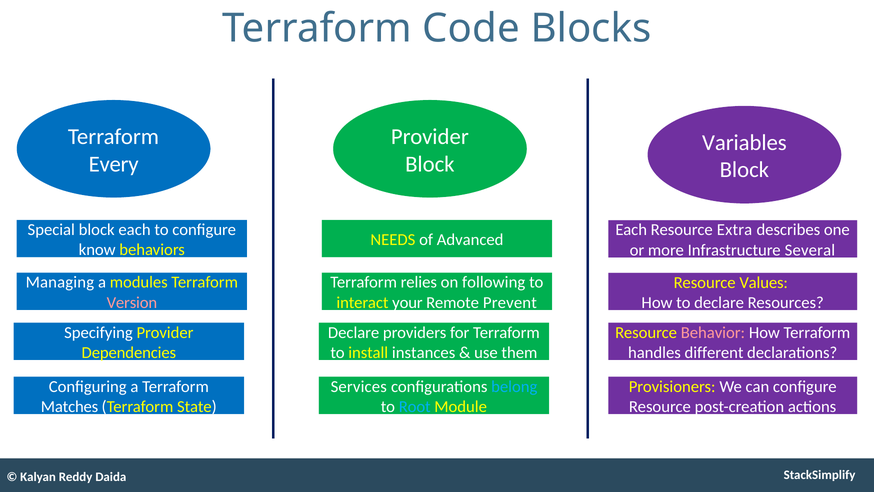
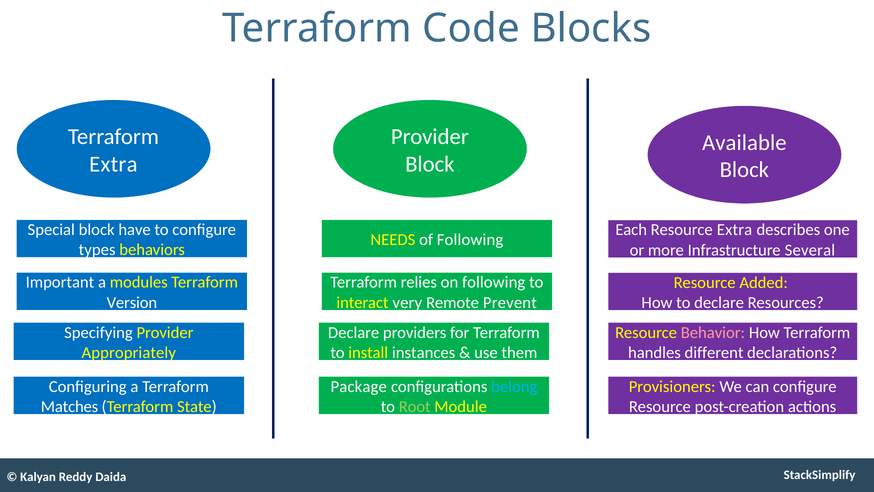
Variables: Variables -> Available (744, 142)
Every: Every -> Extra (113, 164)
block each: each -> have (135, 230)
of Advanced: Advanced -> Following (470, 240)
know: know -> types (97, 250)
Managing: Managing -> Important (60, 282)
Values: Values -> Added (764, 282)
Version colour: pink -> white (132, 302)
your: your -> very (407, 302)
Dependencies: Dependencies -> Appropriately (129, 352)
Services: Services -> Package (359, 386)
Root colour: light blue -> light green (415, 406)
